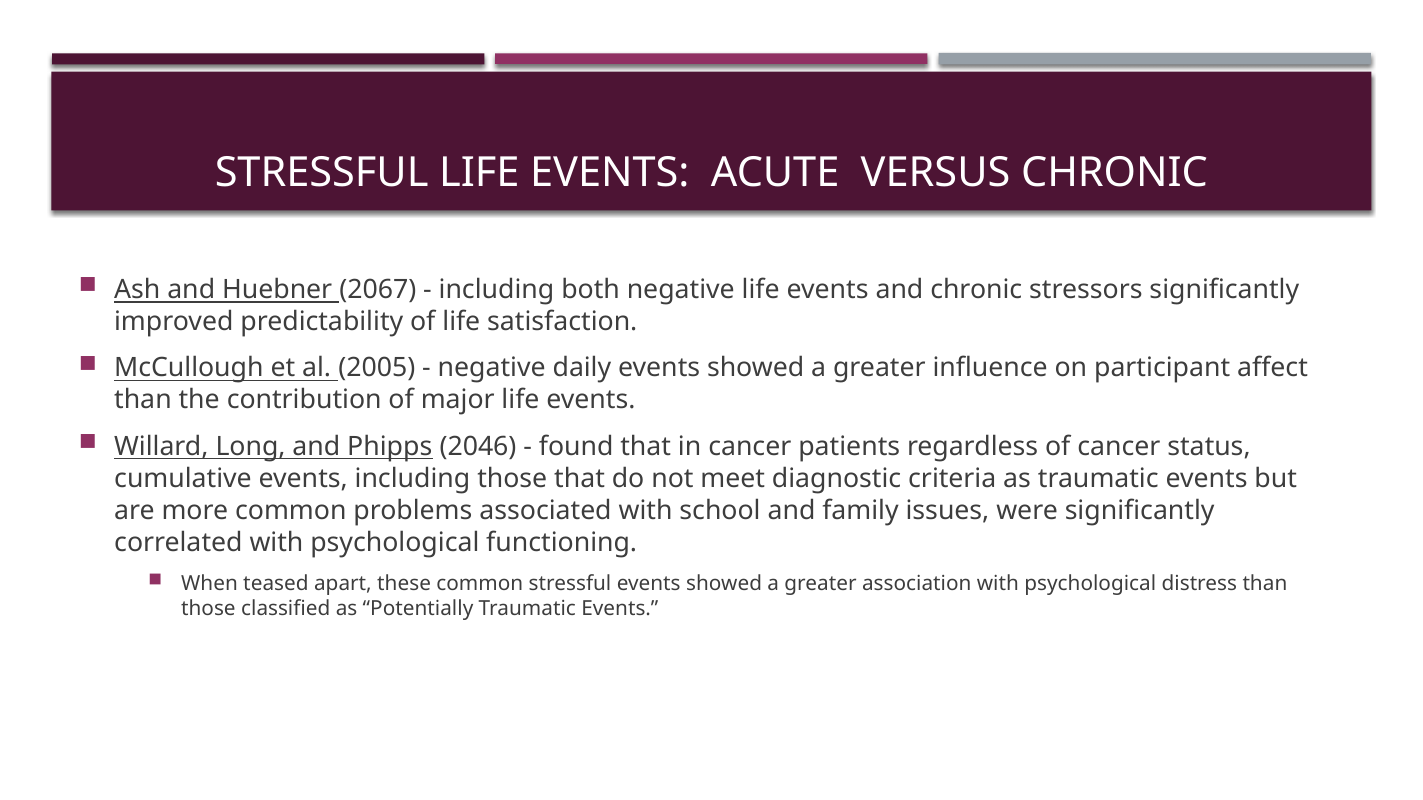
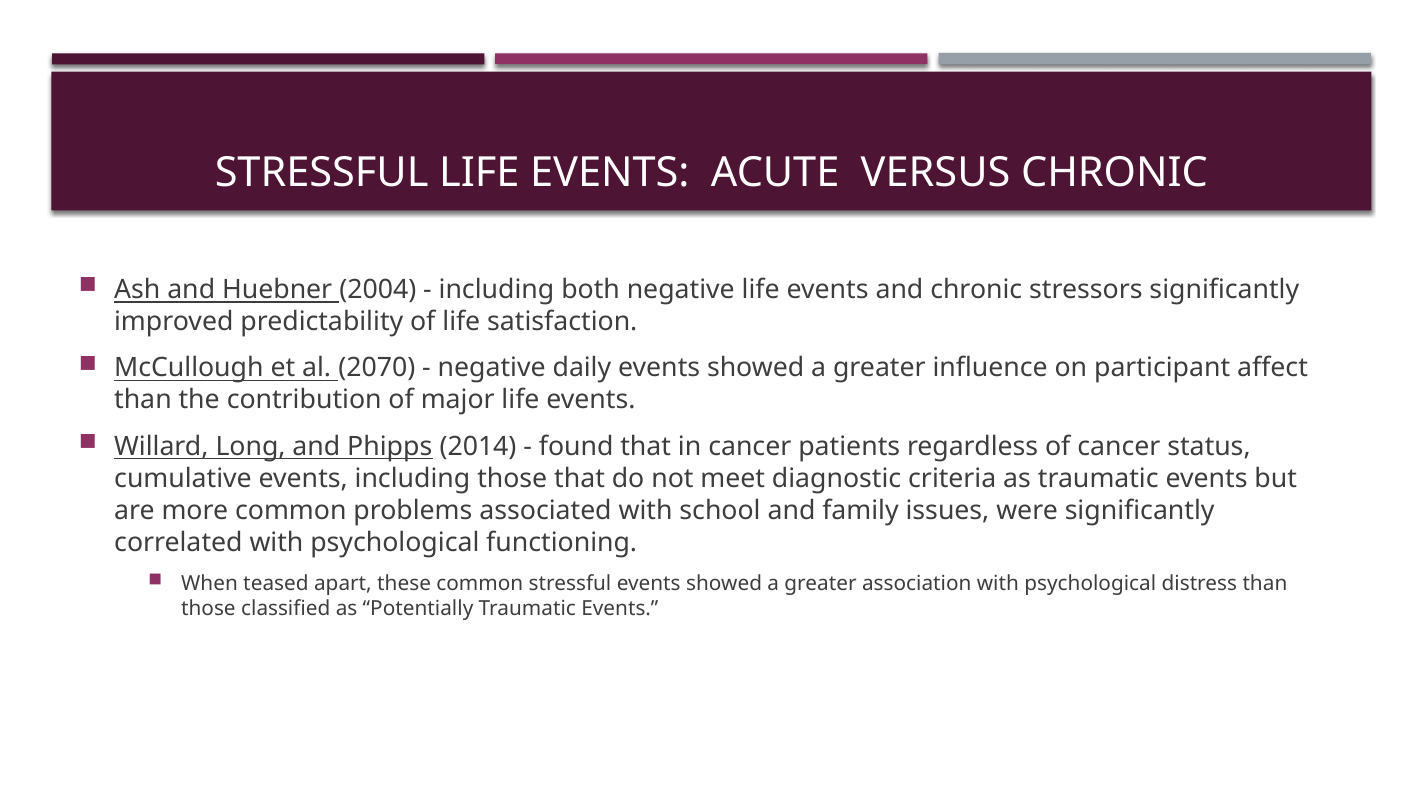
2067: 2067 -> 2004 (378, 290)
2005: 2005 -> 2070 (377, 368)
2046: 2046 -> 2014 (478, 447)
